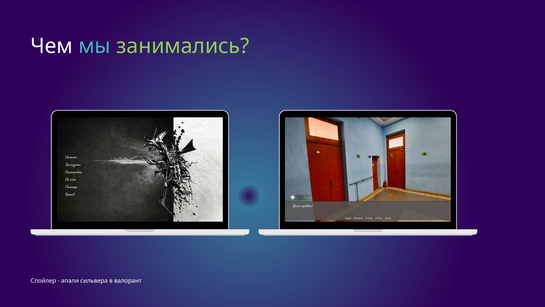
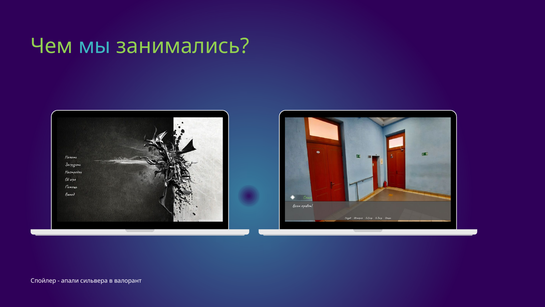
Чем colour: white -> light green (52, 46)
